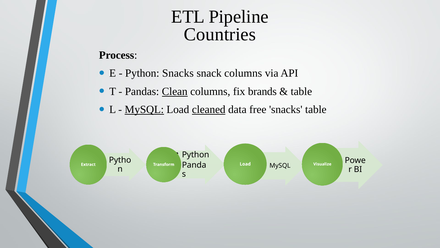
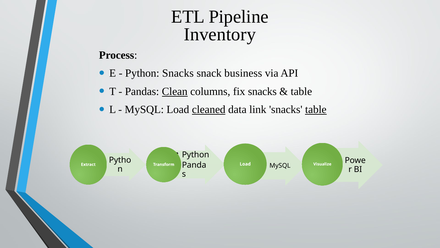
Countries: Countries -> Inventory (220, 34)
snack columns: columns -> business (243, 73)
fix brands: brands -> snacks (262, 91)
MySQL underline: present -> none (144, 109)
free: free -> link (258, 109)
table underline: none -> present (316, 109)
